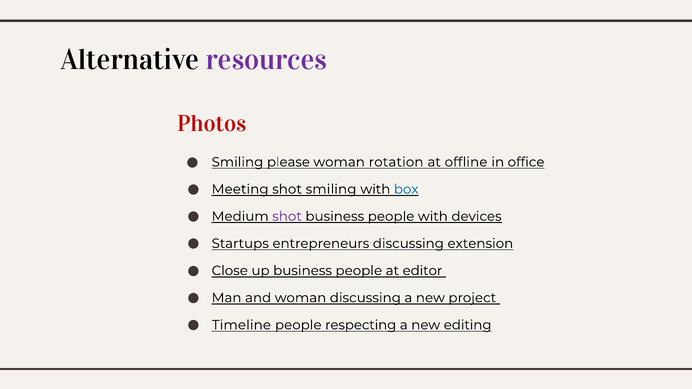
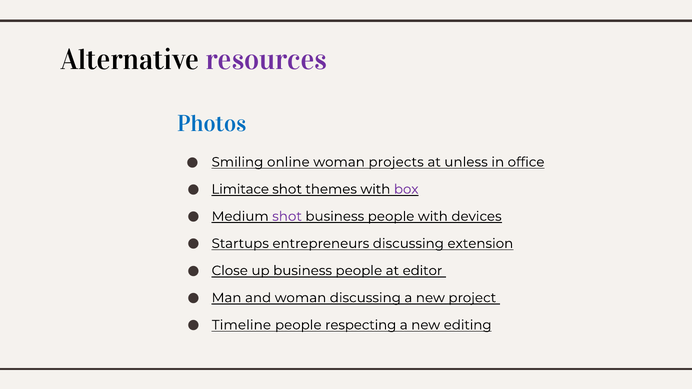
Photos colour: red -> blue (212, 124)
please: please -> online (288, 162)
rotation: rotation -> projects (396, 162)
offline: offline -> unless (466, 162)
Meeting: Meeting -> Limitace (240, 189)
shot smiling: smiling -> themes (331, 189)
box colour: blue -> purple (406, 189)
